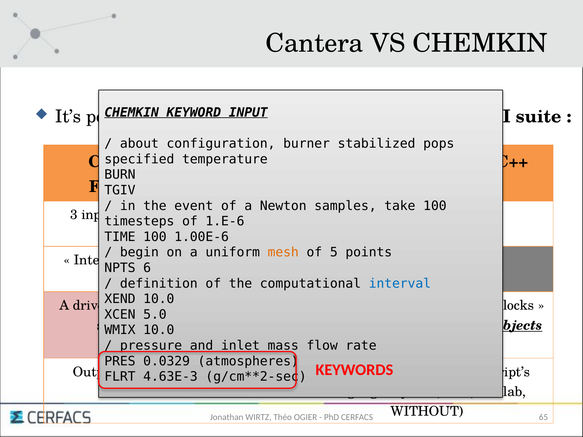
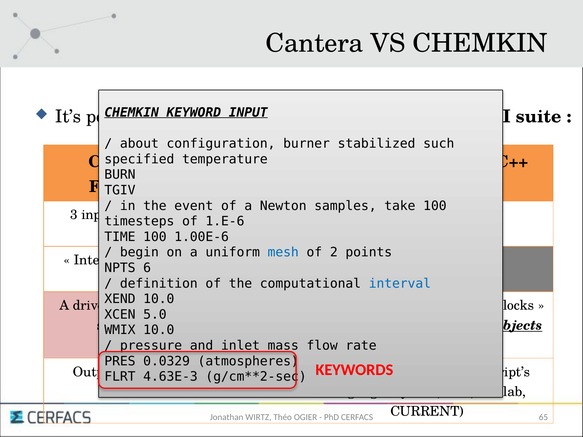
pops: pops -> such (439, 144)
mesh colour: orange -> blue (283, 253)
5: 5 -> 2 (334, 253)
WITHOUT: WITHOUT -> CURRENT (427, 412)
